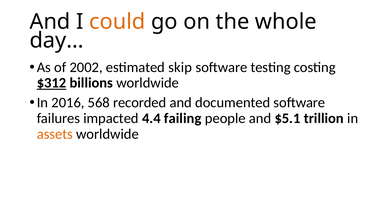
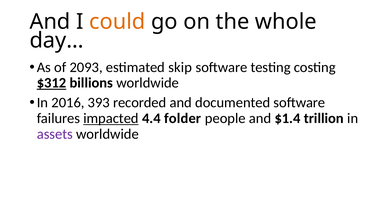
2002: 2002 -> 2093 (86, 67)
568: 568 -> 393 (99, 103)
impacted underline: none -> present (111, 119)
failing: failing -> folder (183, 119)
$5.1: $5.1 -> $1.4 (287, 119)
assets colour: orange -> purple (55, 134)
